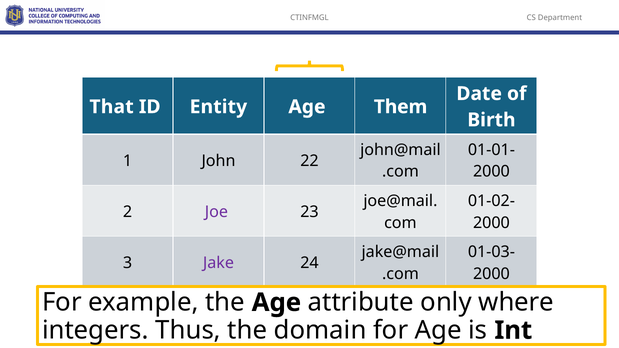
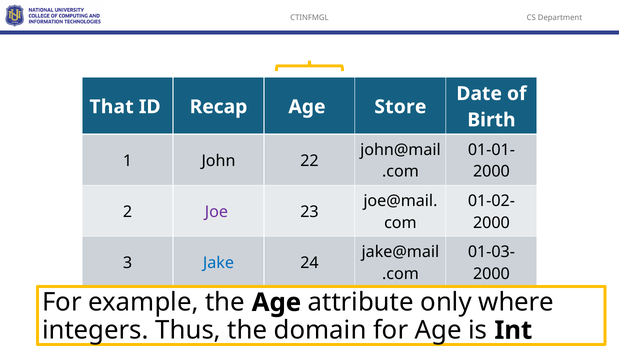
Entity: Entity -> Recap (218, 107)
Them: Them -> Store (400, 107)
Jake colour: purple -> blue (219, 263)
